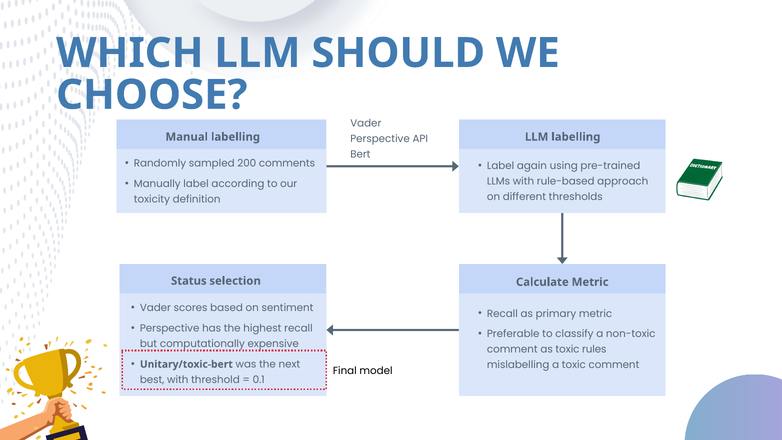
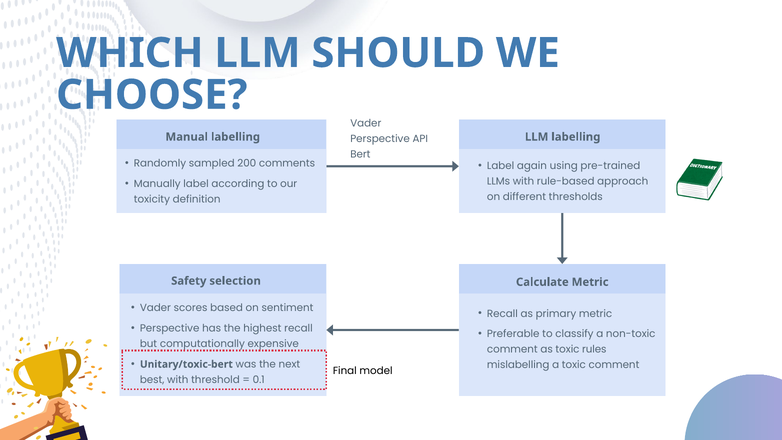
Status: Status -> Safety (189, 281)
